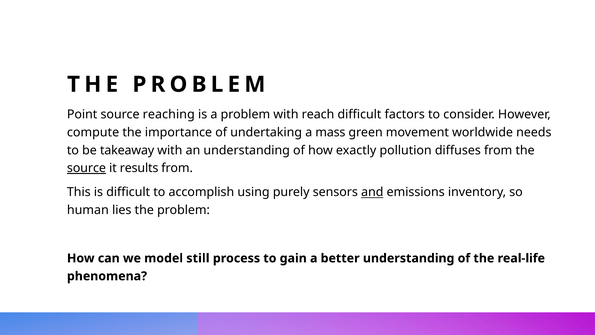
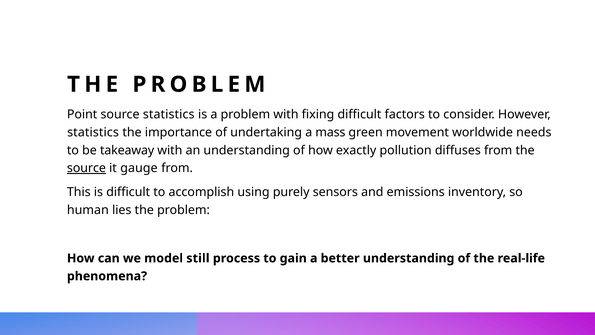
source reaching: reaching -> statistics (169, 114)
reach: reach -> fixing (318, 114)
compute: compute -> statistics (93, 132)
results: results -> gauge (139, 168)
and underline: present -> none (372, 192)
